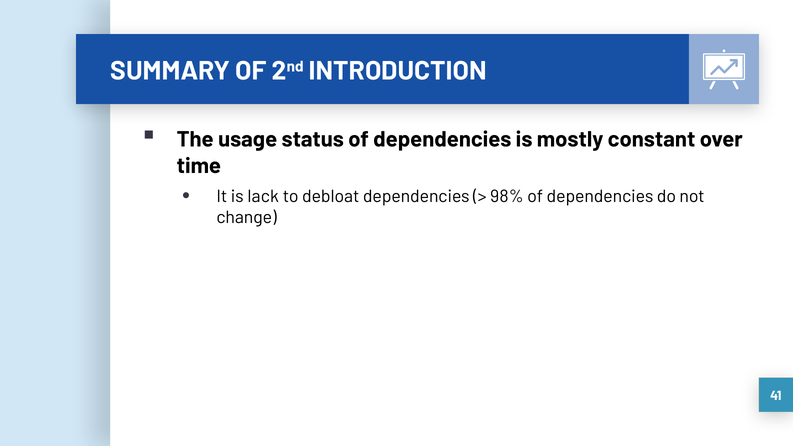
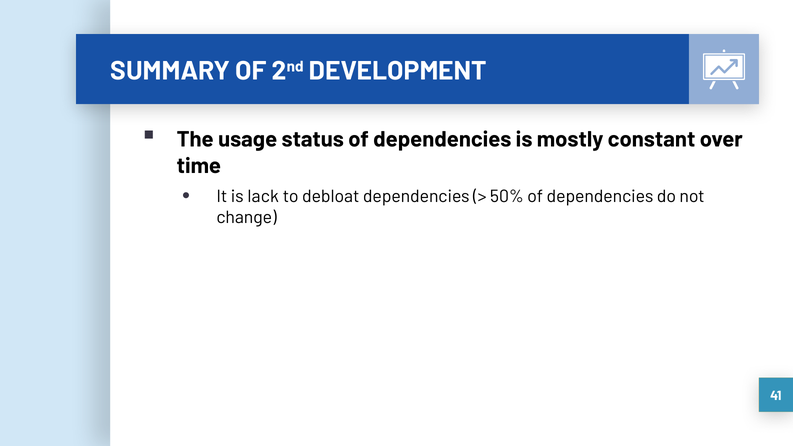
INTRODUCTION: INTRODUCTION -> DEVELOPMENT (398, 71)
98%: 98% -> 50% (507, 196)
